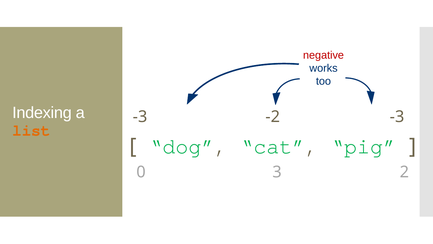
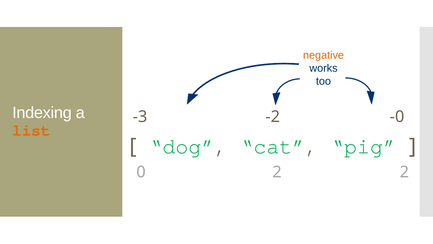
negative colour: red -> orange (323, 55)
-2 -3: -3 -> -0 (397, 117)
0 3: 3 -> 2 (277, 172)
